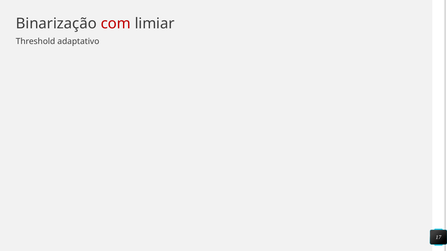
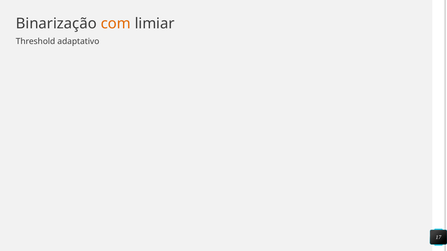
com colour: red -> orange (116, 24)
